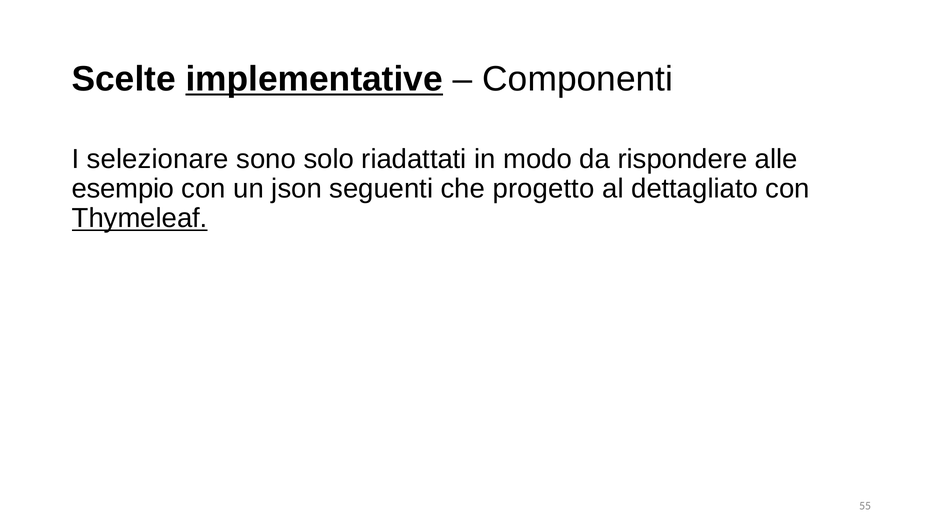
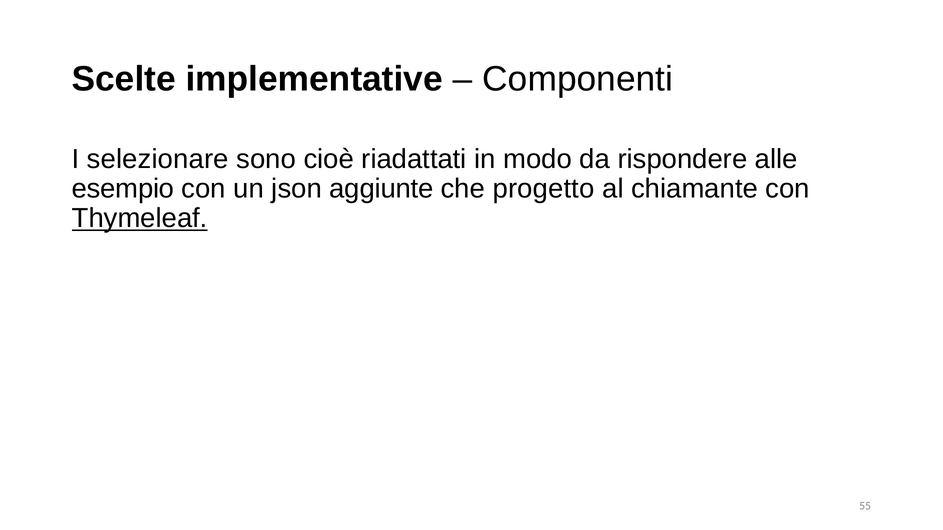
implementative underline: present -> none (314, 79)
solo: solo -> cioè (329, 159)
seguenti: seguenti -> aggiunte (381, 189)
dettagliato: dettagliato -> chiamante (695, 189)
